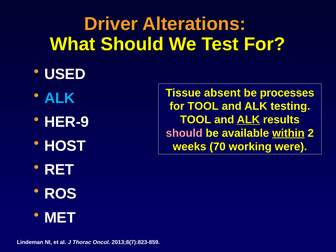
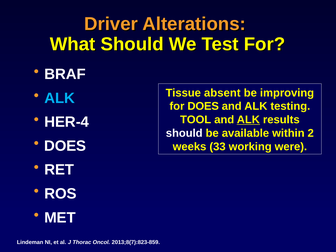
USED: USED -> BRAF (65, 74)
processes: processes -> improving (287, 93)
for TOOL: TOOL -> DOES (203, 106)
HER-9: HER-9 -> HER-4 (67, 122)
should colour: pink -> white (184, 133)
within underline: present -> none (288, 133)
HOST: HOST -> DOES (65, 146)
70: 70 -> 33 (218, 147)
